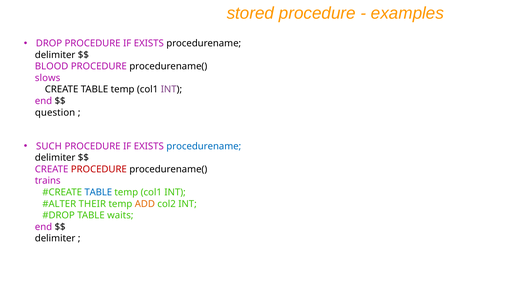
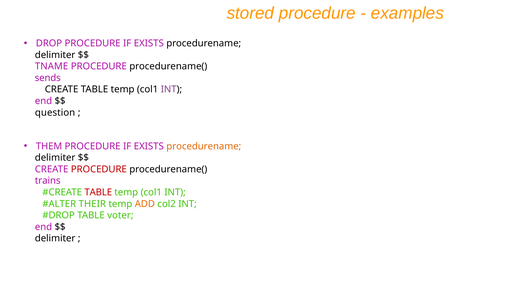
BLOOD: BLOOD -> TNAME (52, 66)
slows: slows -> sends (48, 78)
SUCH: SUCH -> THEM (49, 146)
procedurename colour: blue -> orange (204, 146)
TABLE colour: blue -> red (98, 192)
waits: waits -> voter (120, 215)
